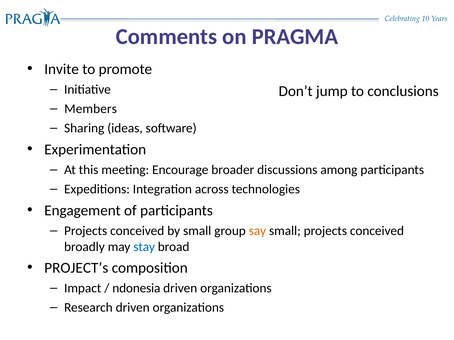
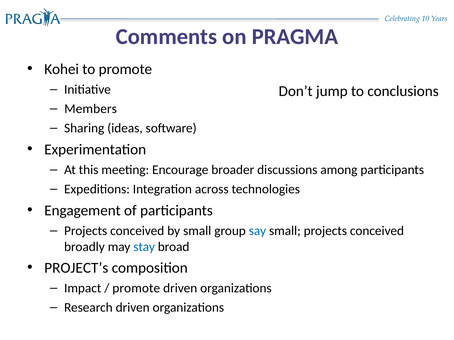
Invite: Invite -> Kohei (62, 69)
say colour: orange -> blue (257, 231)
ndonesia: ndonesia -> promote (136, 289)
